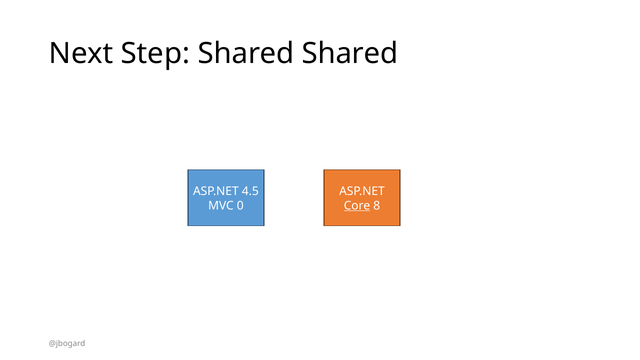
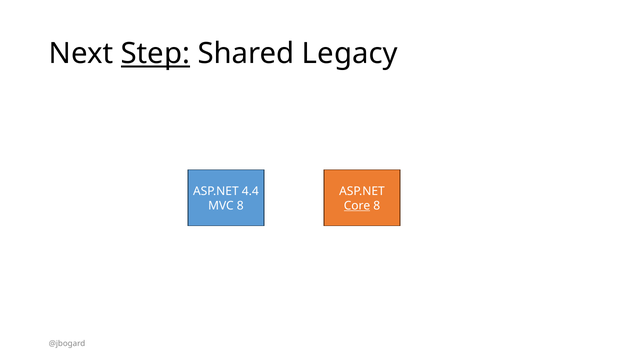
Step underline: none -> present (155, 54)
Shared Shared: Shared -> Legacy (350, 54)
4.5: 4.5 -> 4.4 (250, 191)
MVC 0: 0 -> 8 (240, 206)
